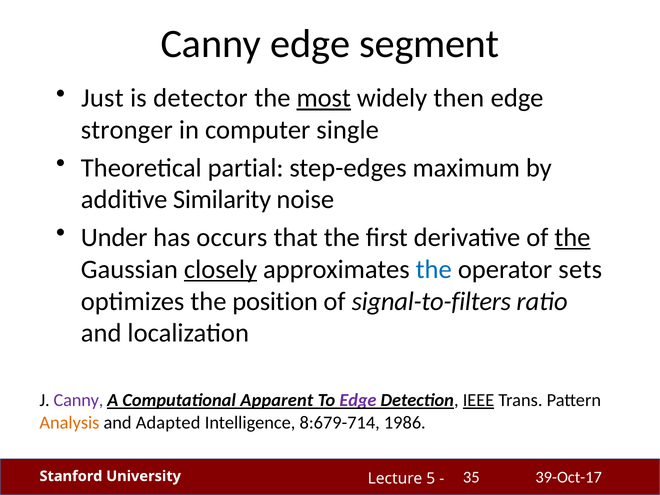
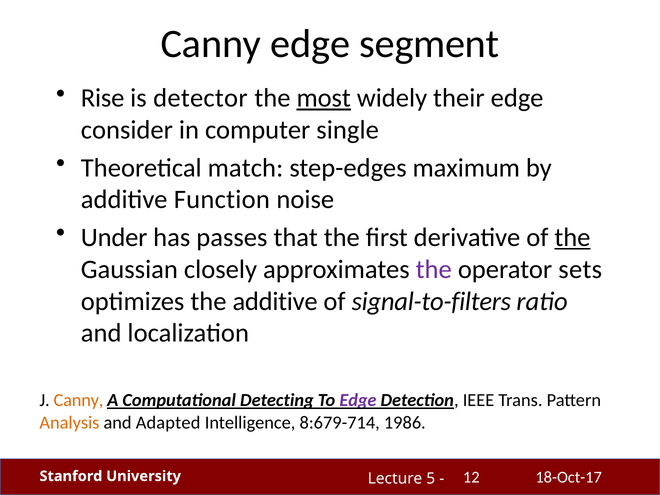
Just: Just -> Rise (103, 98)
then: then -> their (459, 98)
stronger: stronger -> consider (127, 130)
partial: partial -> match (245, 168)
Similarity: Similarity -> Function (222, 200)
occurs: occurs -> passes (232, 237)
closely underline: present -> none (220, 269)
the colour: blue -> purple (434, 269)
the position: position -> additive (275, 301)
Canny colour: purple -> orange (79, 400)
Apparent: Apparent -> Detecting (277, 400)
IEEE underline: present -> none (478, 400)
39-Oct-17: 39-Oct-17 -> 18-Oct-17 (569, 477)
35: 35 -> 12 (471, 477)
